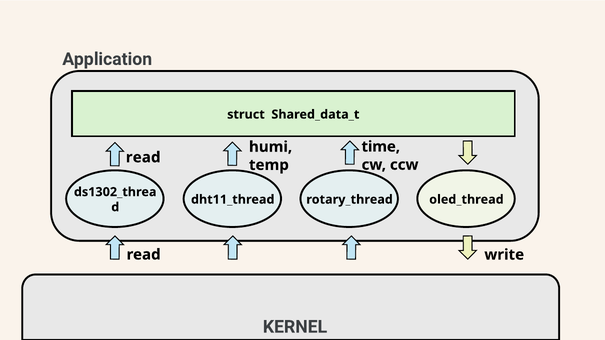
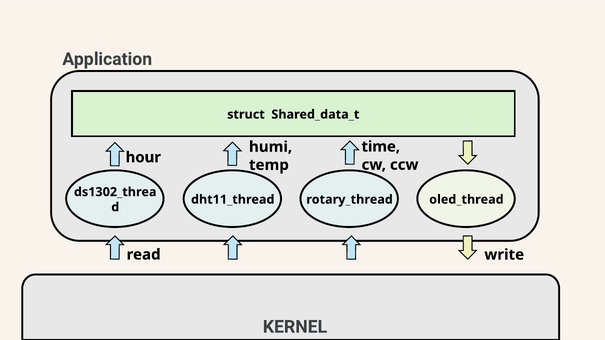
read: read -> hour (143, 157)
